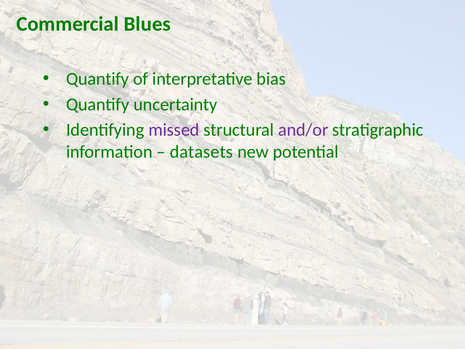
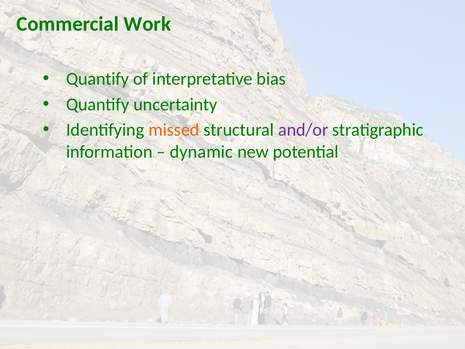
Blues: Blues -> Work (147, 24)
missed colour: purple -> orange (174, 130)
datasets: datasets -> dynamic (201, 152)
